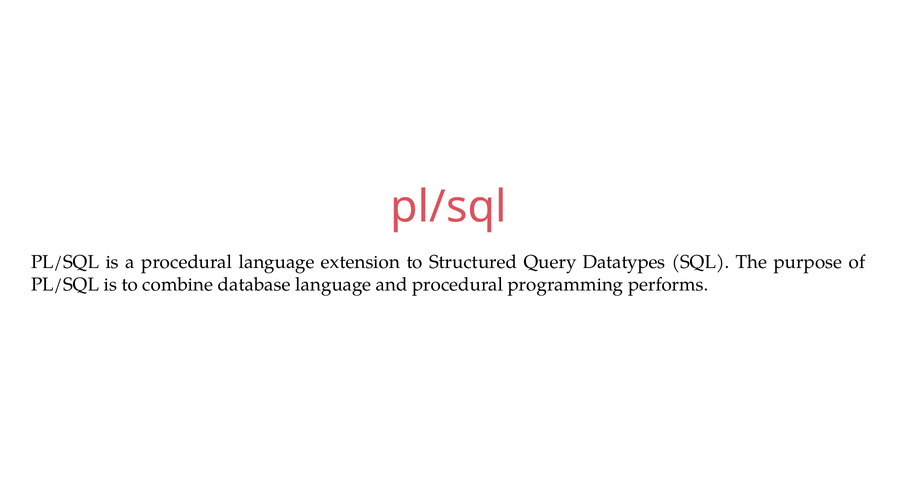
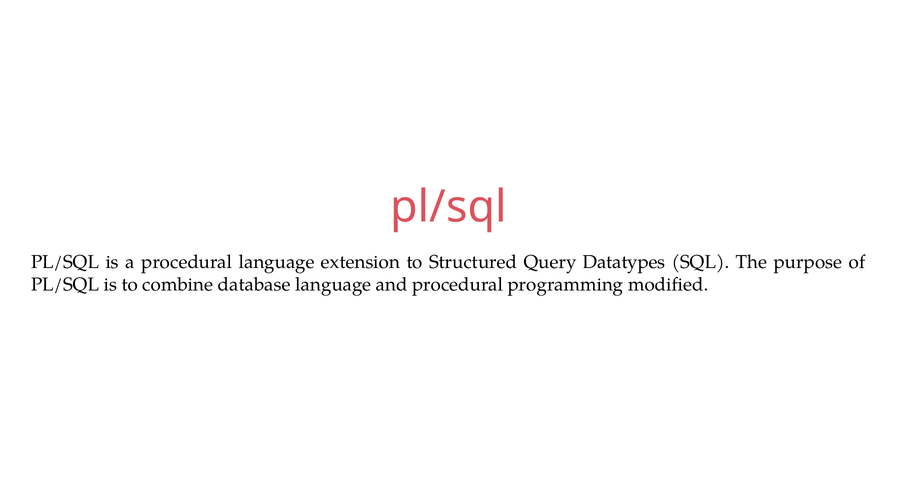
performs: performs -> modified (668, 285)
